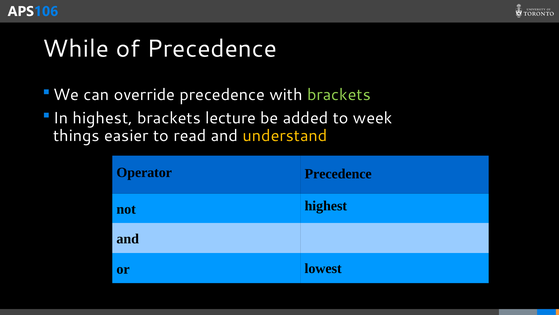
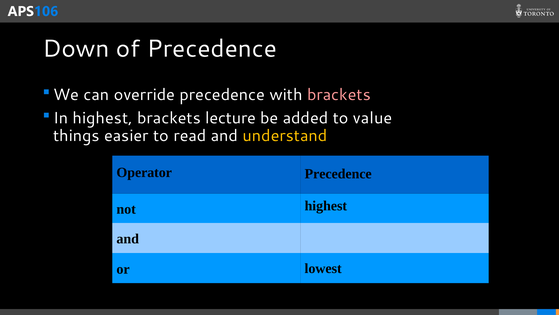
While: While -> Down (76, 48)
brackets colour: light green -> pink (339, 95)
week: week -> value (373, 118)
